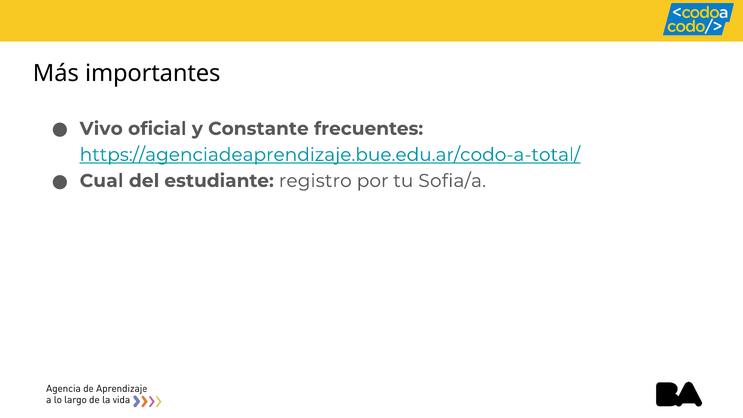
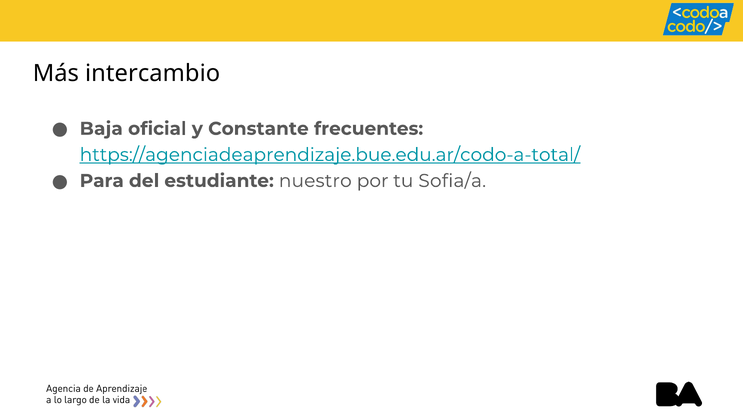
importantes: importantes -> intercambio (153, 74)
Vivo: Vivo -> Baja (101, 129)
Cual: Cual -> Para (102, 181)
registro: registro -> nuestro (315, 181)
